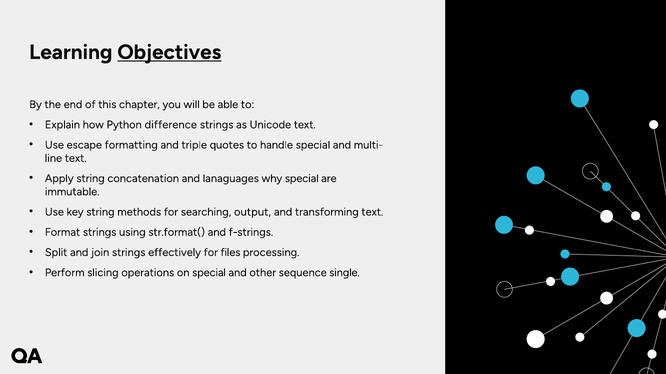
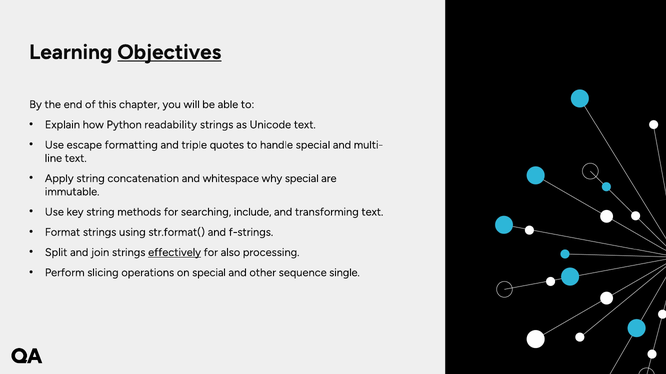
difference: difference -> readability (171, 125)
lanaguages: lanaguages -> whitespace (231, 179)
output: output -> include (253, 212)
effectively underline: none -> present (175, 253)
files: files -> also (230, 253)
